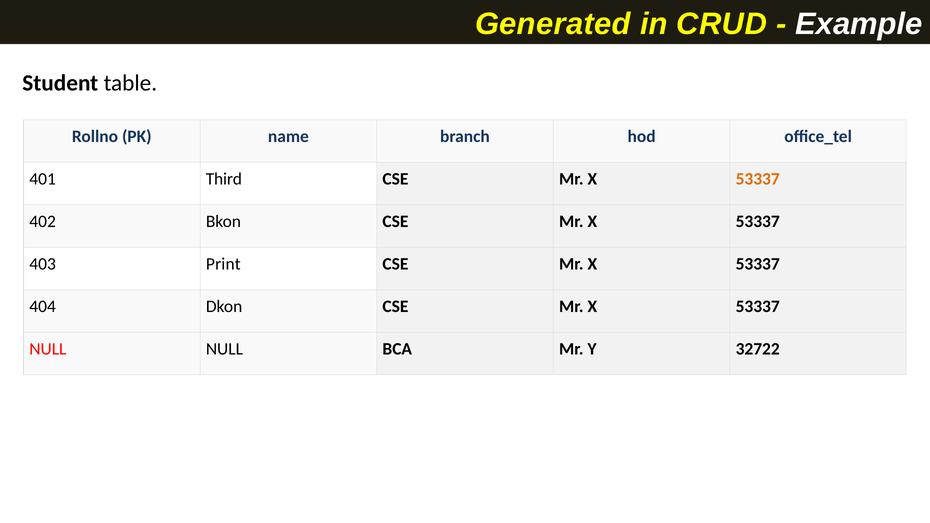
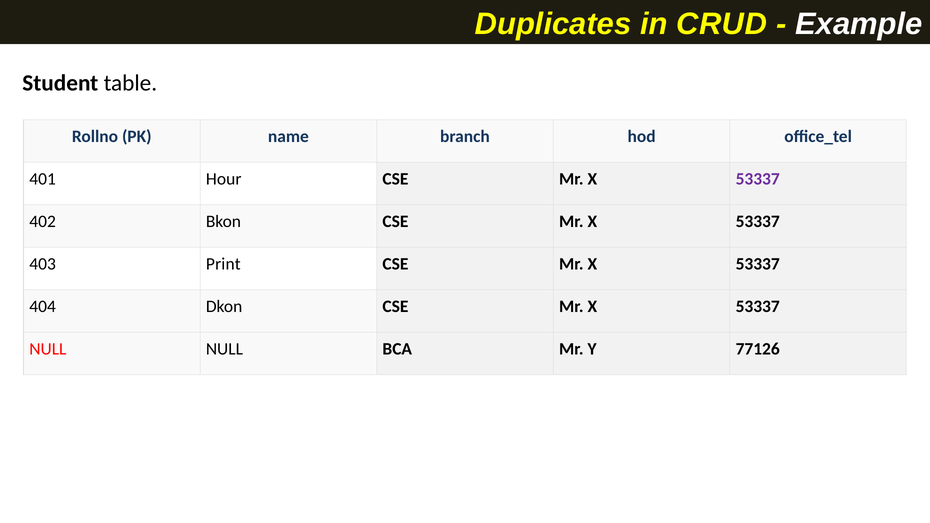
Generated: Generated -> Duplicates (553, 24)
Third: Third -> Hour (224, 179)
53337 colour: orange -> purple (758, 179)
32722: 32722 -> 77126 (758, 349)
